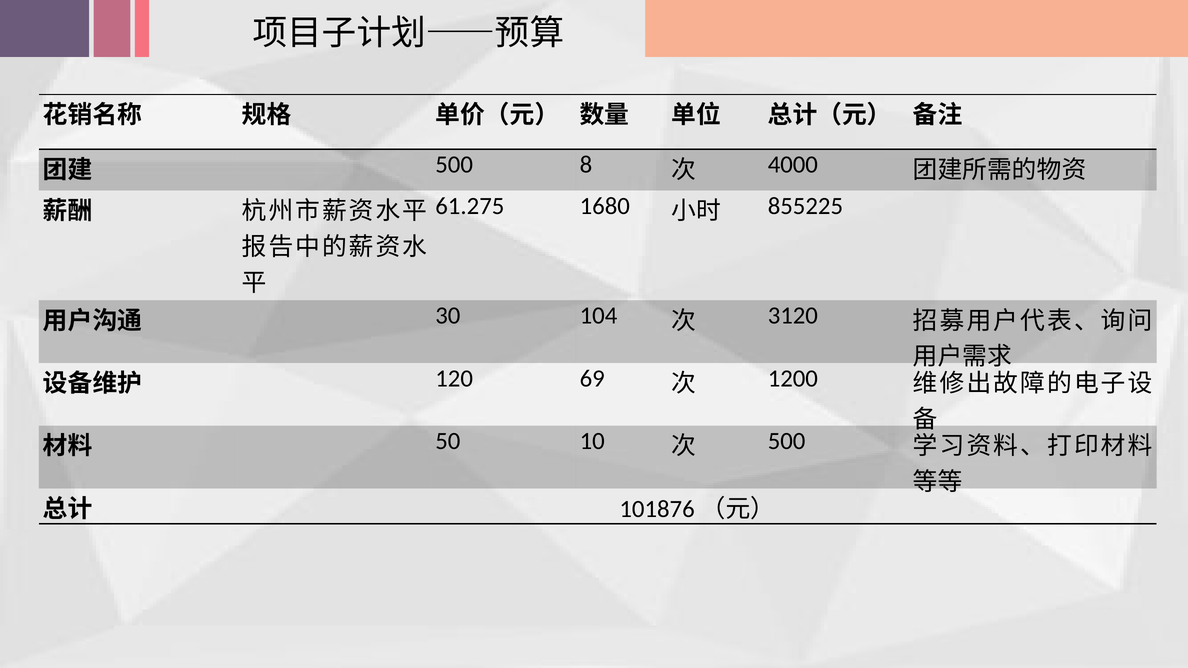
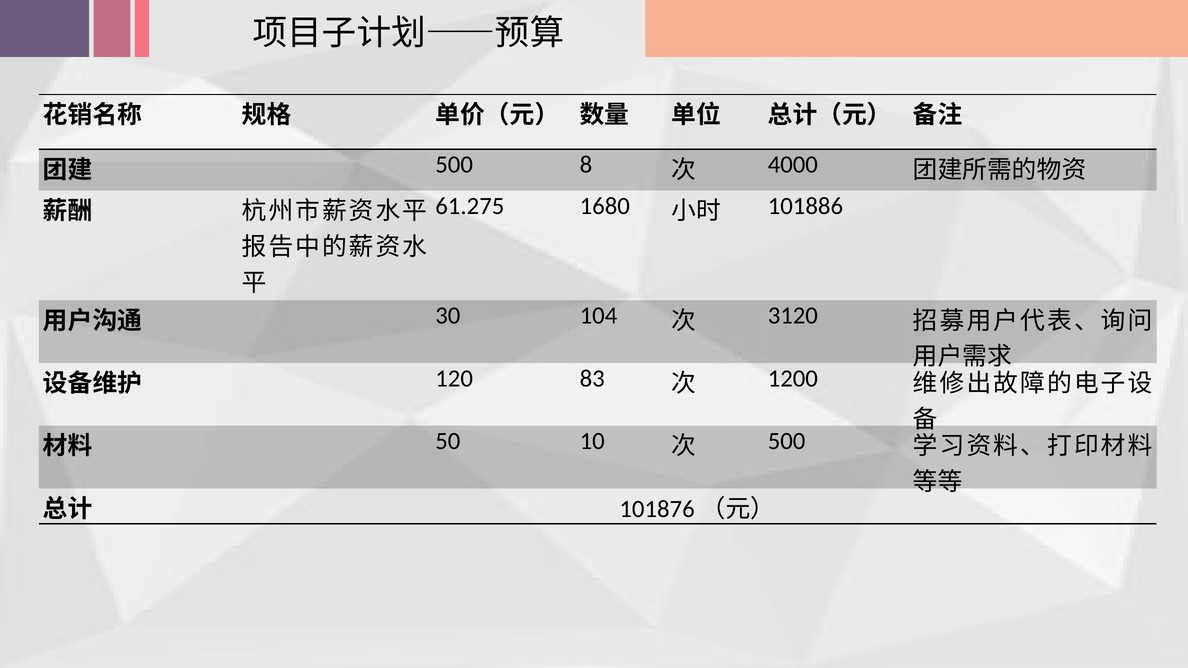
855225: 855225 -> 101886 (805, 206)
69: 69 -> 83 (592, 379)
